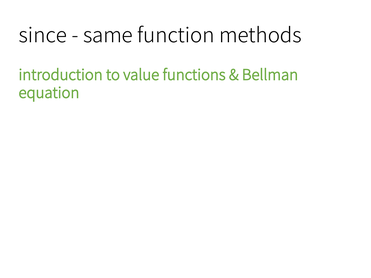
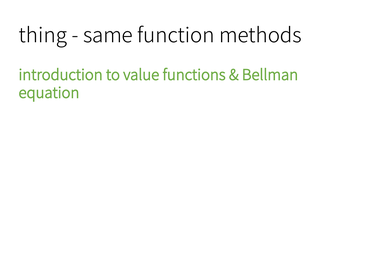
since: since -> thing (43, 36)
